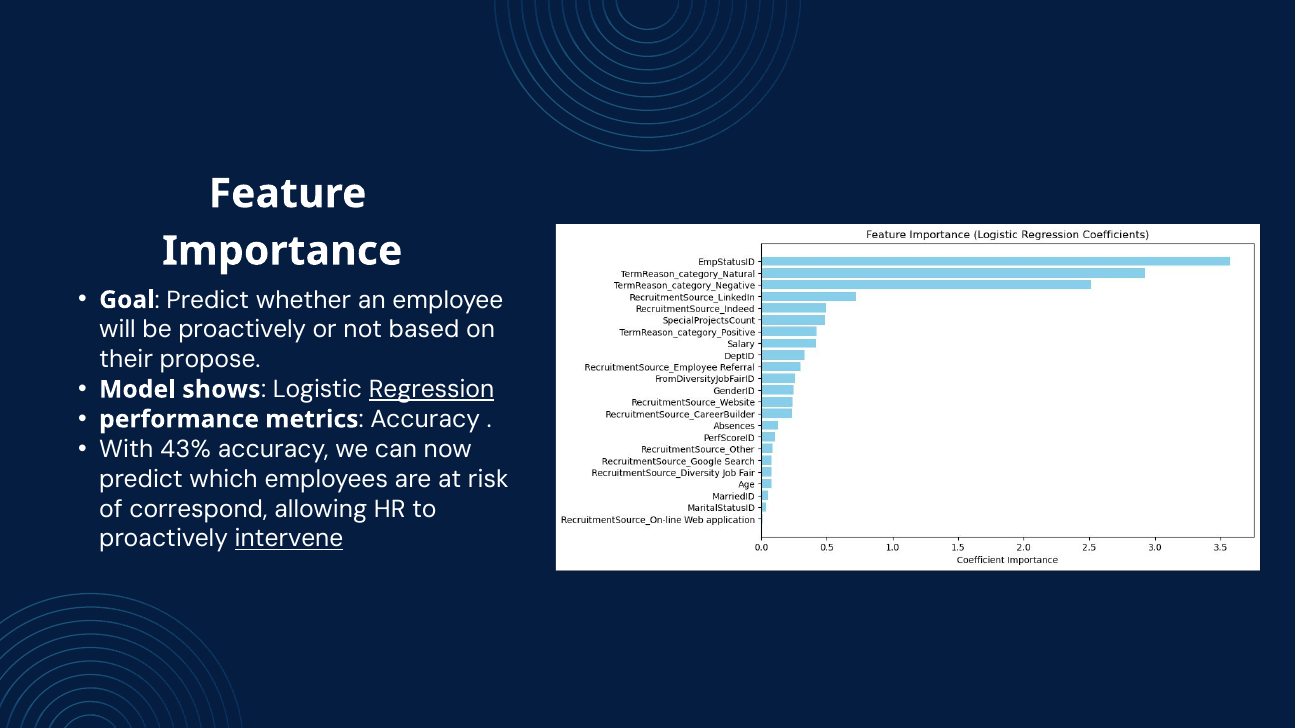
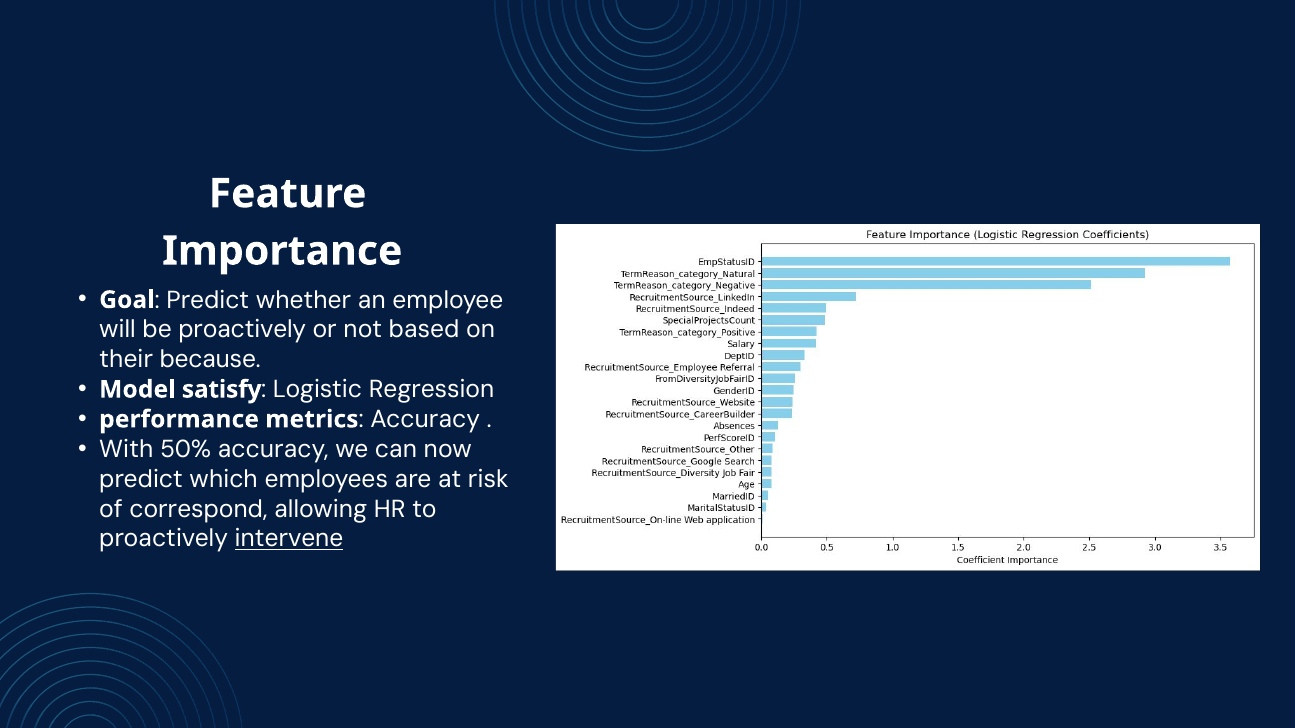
propose: propose -> because (210, 360)
shows: shows -> satisfy (222, 390)
Regression underline: present -> none (432, 390)
43%: 43% -> 50% (186, 449)
